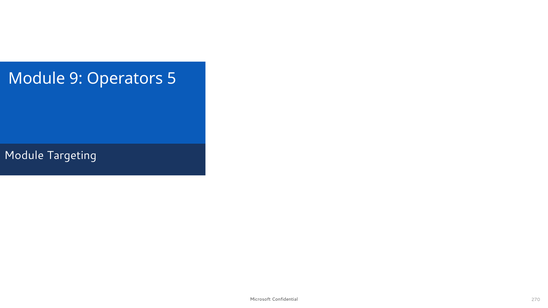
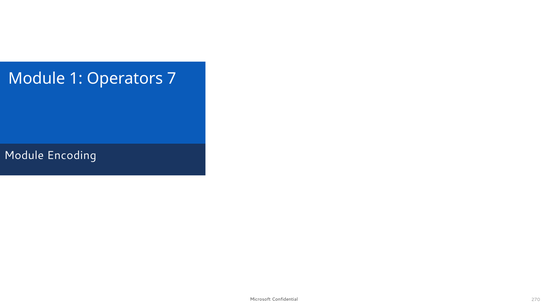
9: 9 -> 1 (76, 79)
5: 5 -> 7 (172, 79)
Targeting: Targeting -> Encoding (72, 156)
